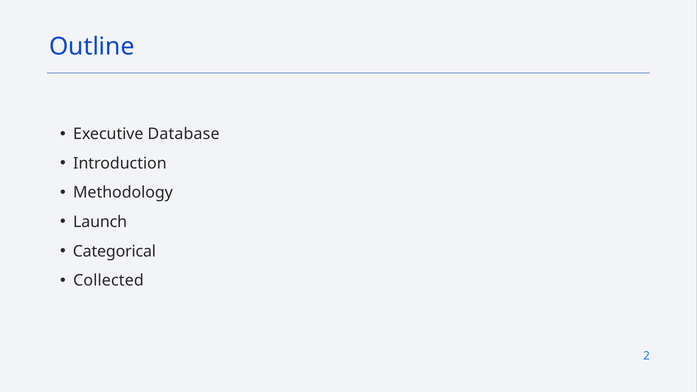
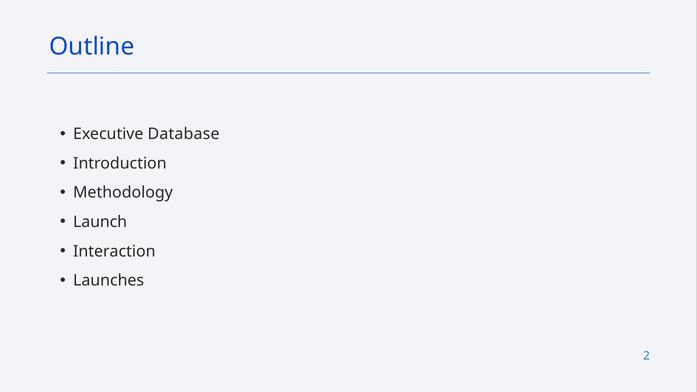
Categorical: Categorical -> Interaction (114, 251)
Collected: Collected -> Launches (109, 281)
